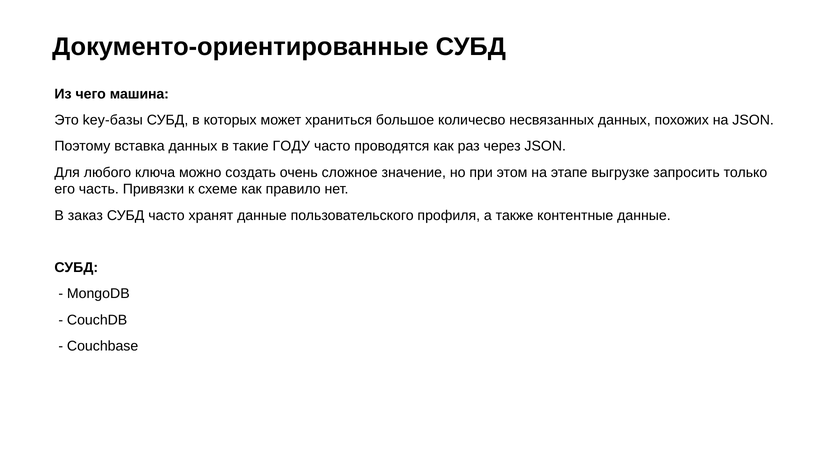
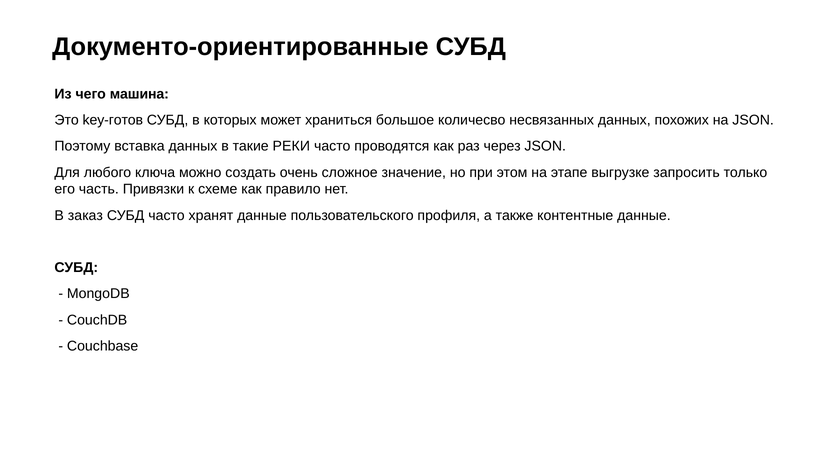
key-базы: key-базы -> key-готов (113, 120)
ГОДУ: ГОДУ -> РЕКИ (291, 146)
